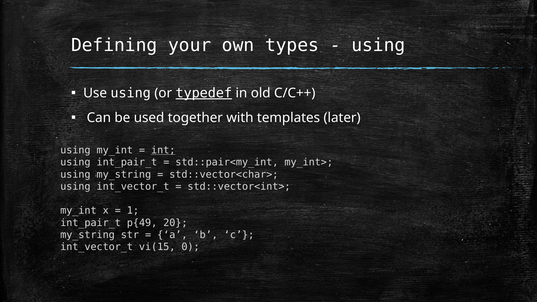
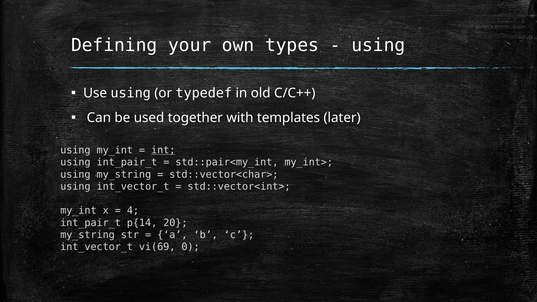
typedef underline: present -> none (204, 93)
1: 1 -> 4 (133, 211)
p{49: p{49 -> p{14 (142, 223)
vi(15: vi(15 -> vi(69 (157, 247)
